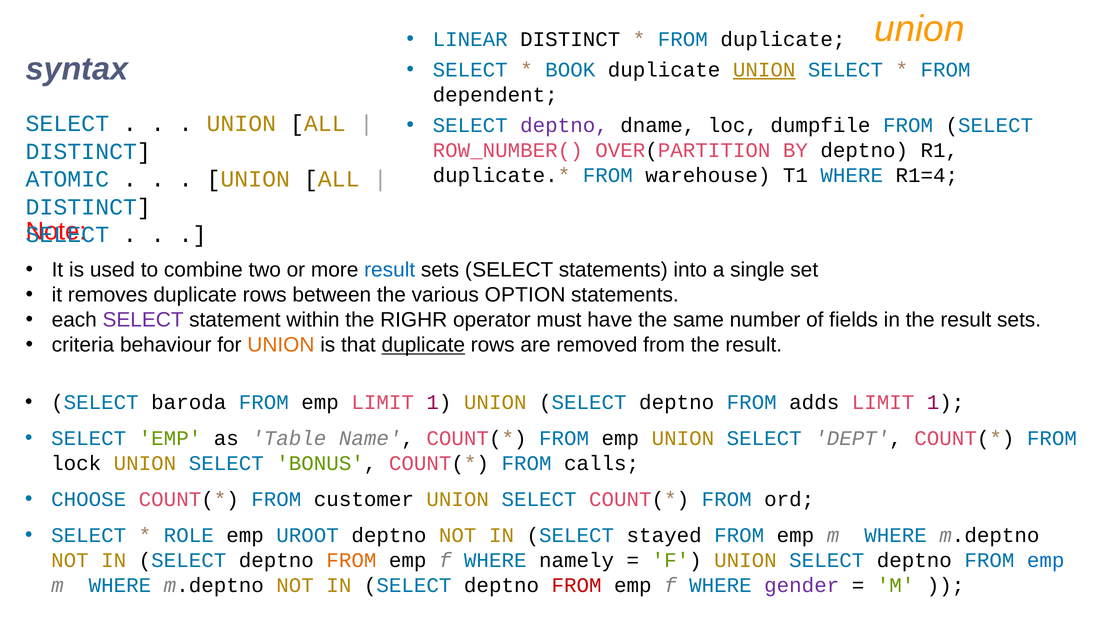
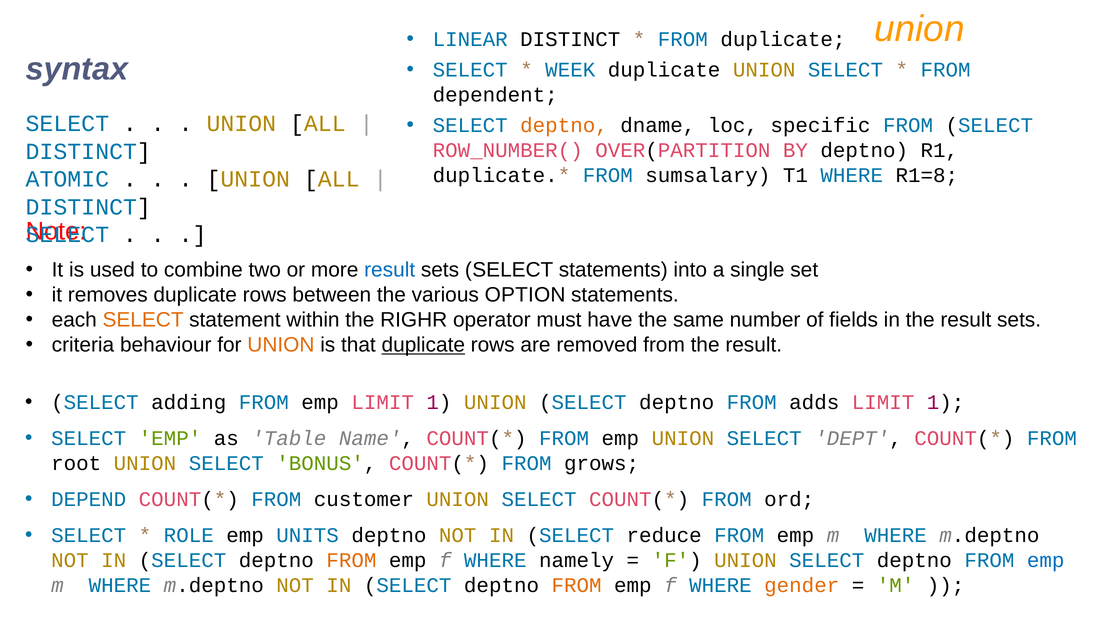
BOOK: BOOK -> WEEK (570, 70)
UNION underline: present -> none (764, 70)
deptno colour: purple -> orange (564, 125)
dumpfile: dumpfile -> specific (820, 125)
warehouse: warehouse -> sumsalary (708, 176)
R1=4: R1=4 -> R1=8 (927, 176)
SELECT colour: purple -> orange (143, 320)
baroda: baroda -> adding (189, 403)
lock: lock -> root (76, 464)
calls: calls -> grows (602, 464)
CHOOSE: CHOOSE -> DEPEND (89, 500)
UROOT: UROOT -> UNITS (308, 536)
stayed: stayed -> reduce (664, 536)
FROM colour: red -> orange (577, 586)
gender colour: purple -> orange (802, 586)
